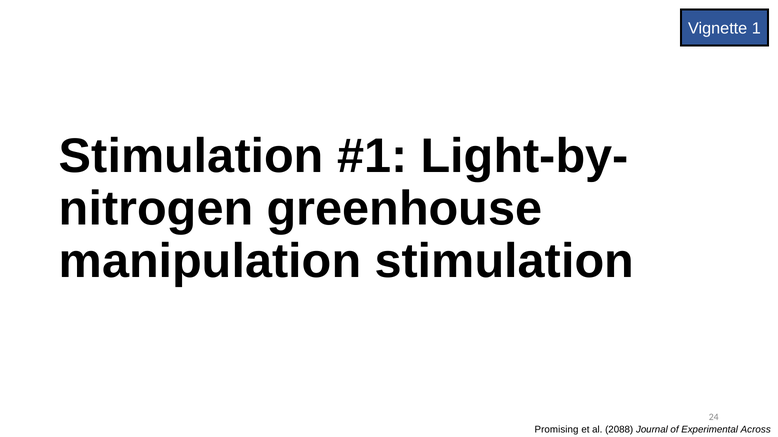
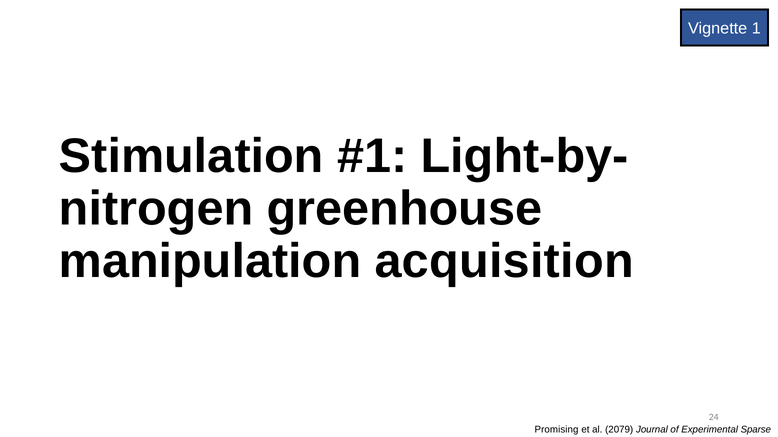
manipulation stimulation: stimulation -> acquisition (504, 262)
2088: 2088 -> 2079 (619, 430)
Across: Across -> Sparse (756, 430)
